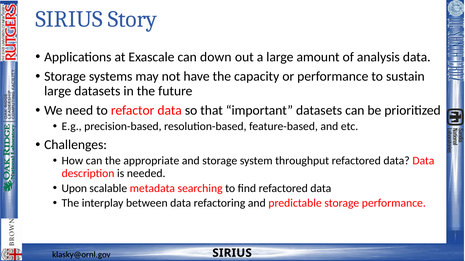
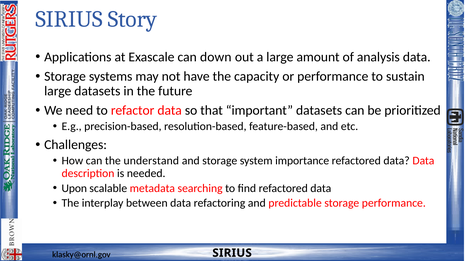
appropriate: appropriate -> understand (151, 161)
throughput: throughput -> importance (302, 161)
